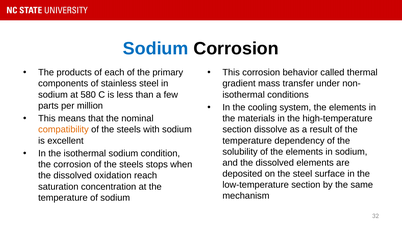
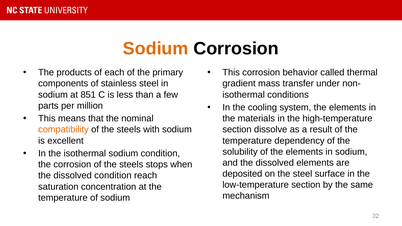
Sodium colour: blue -> orange (156, 49)
580: 580 -> 851 (88, 95)
dissolved oxidation: oxidation -> condition (113, 176)
